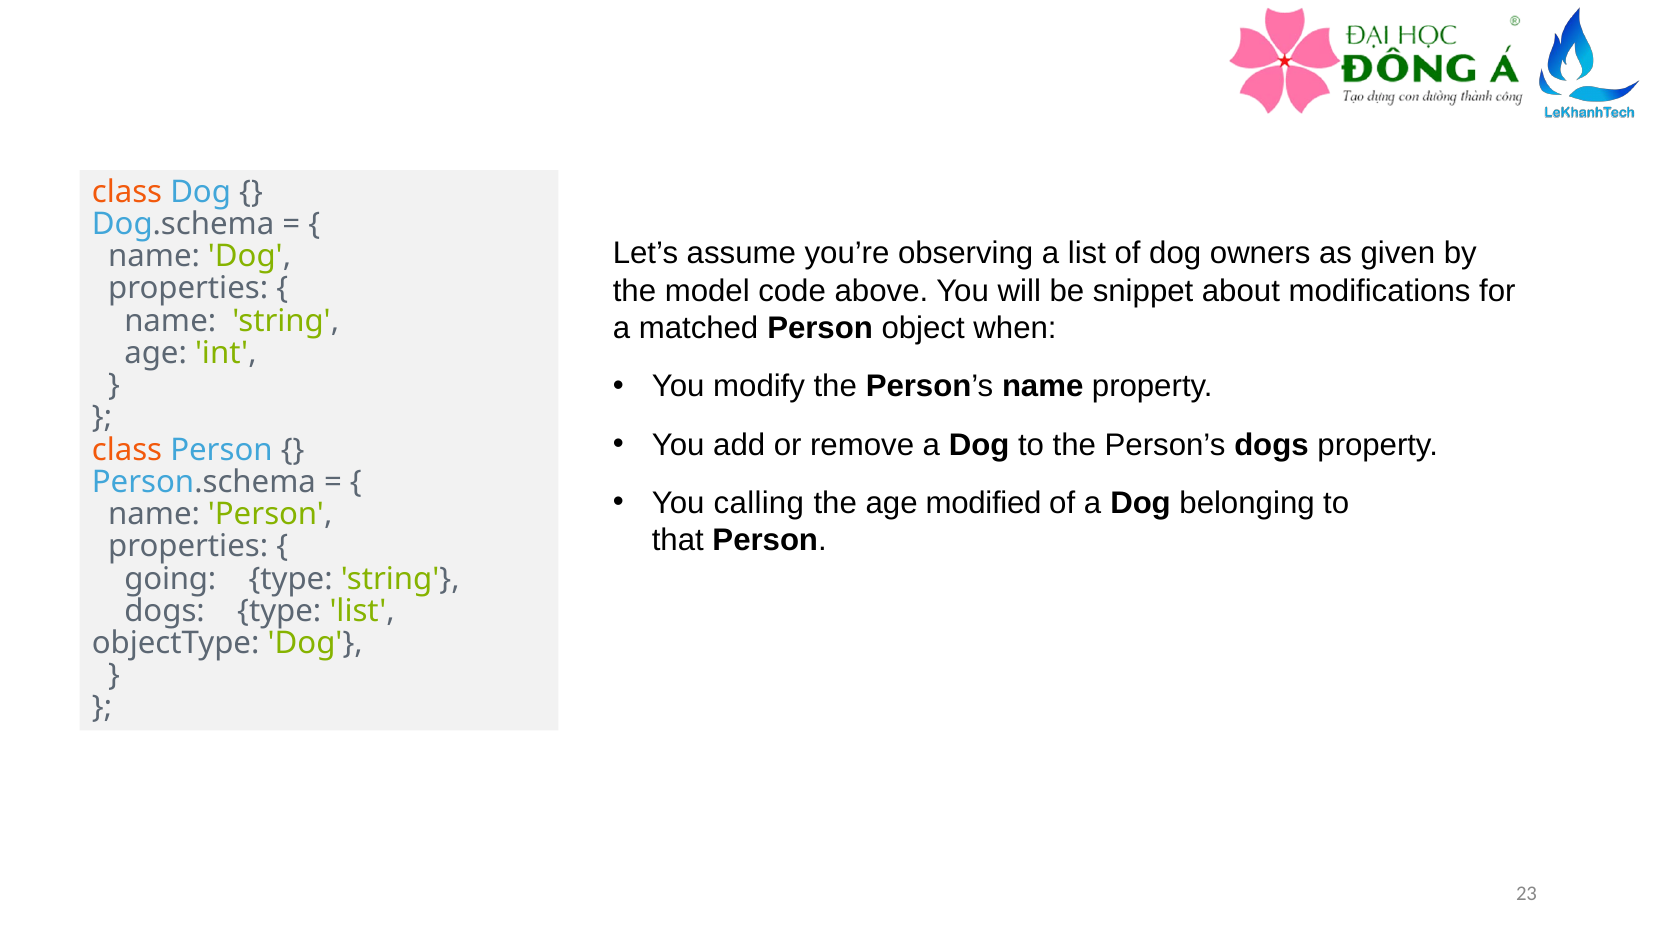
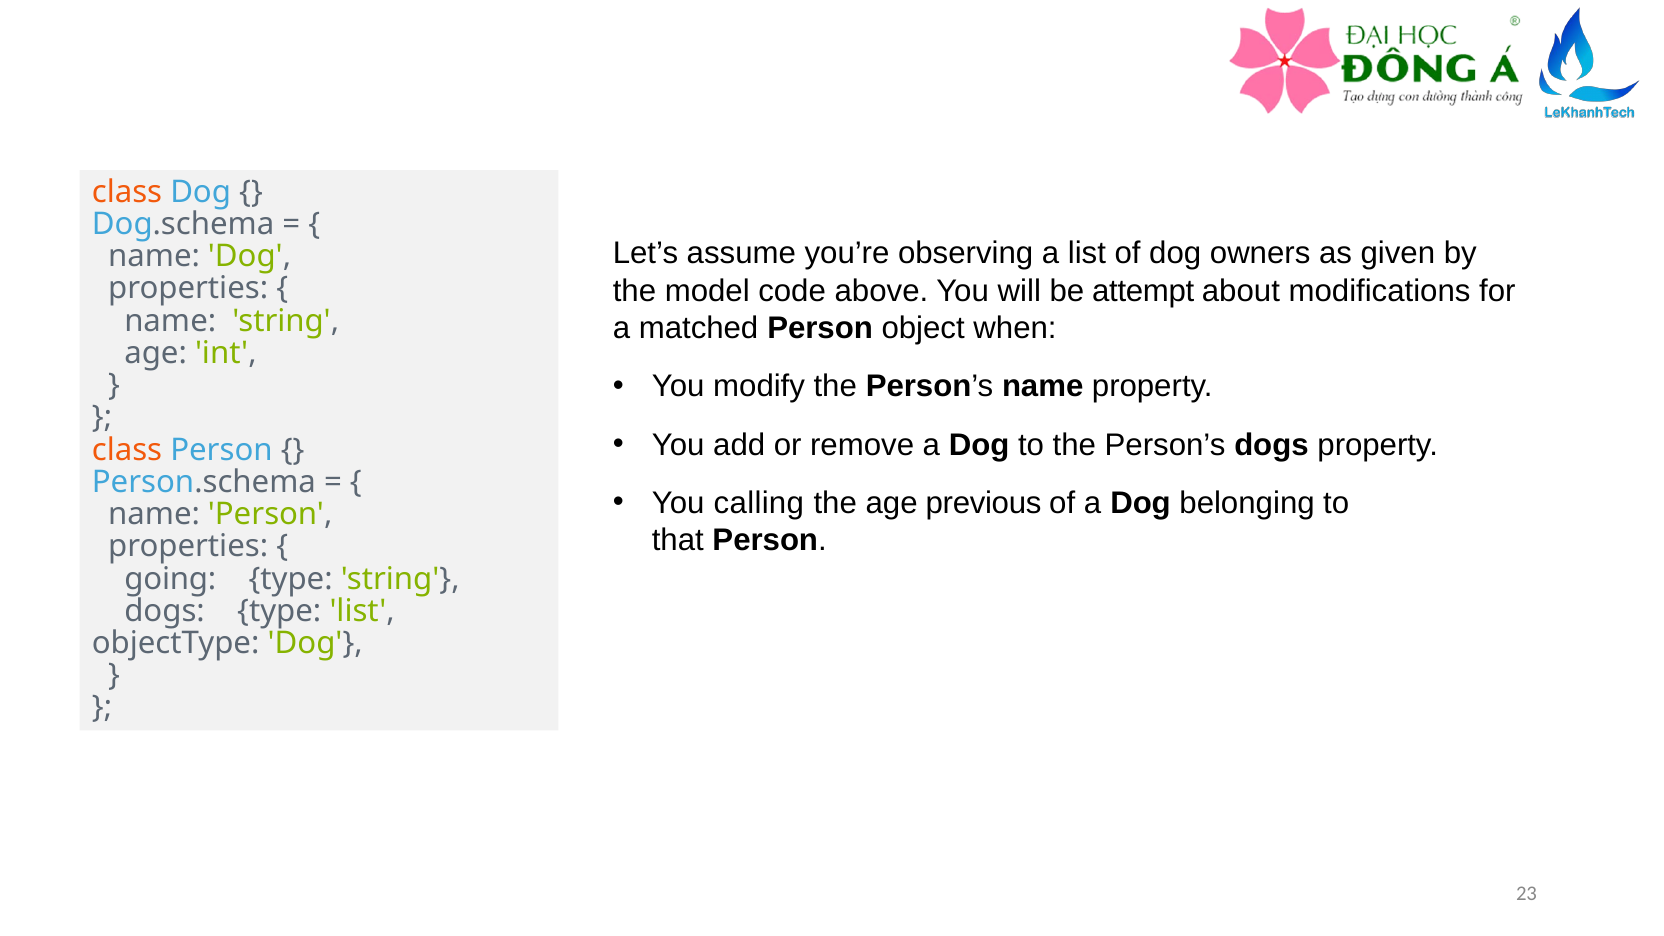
snippet: snippet -> attempt (1143, 291)
modified: modified -> previous (984, 503)
